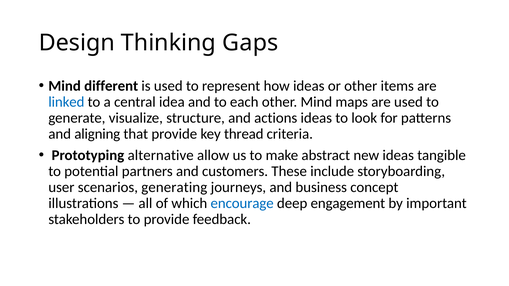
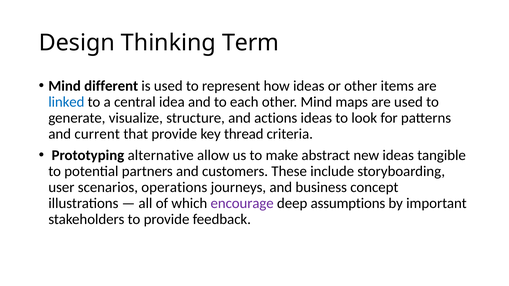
Gaps: Gaps -> Term (250, 43)
aligning: aligning -> current (97, 134)
generating: generating -> operations (174, 187)
encourage colour: blue -> purple (242, 203)
engagement: engagement -> assumptions (348, 203)
